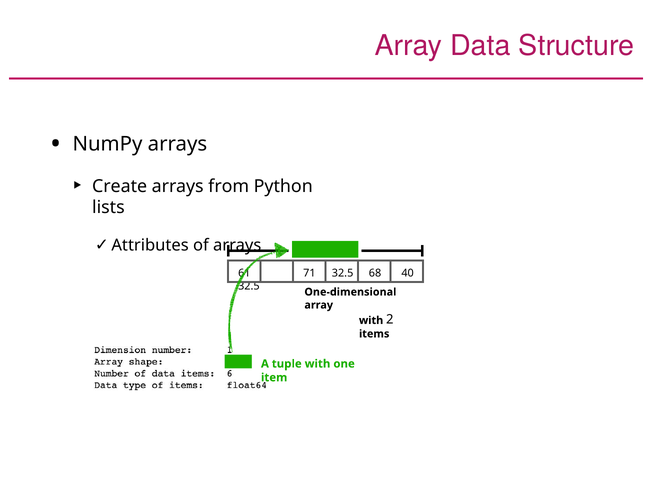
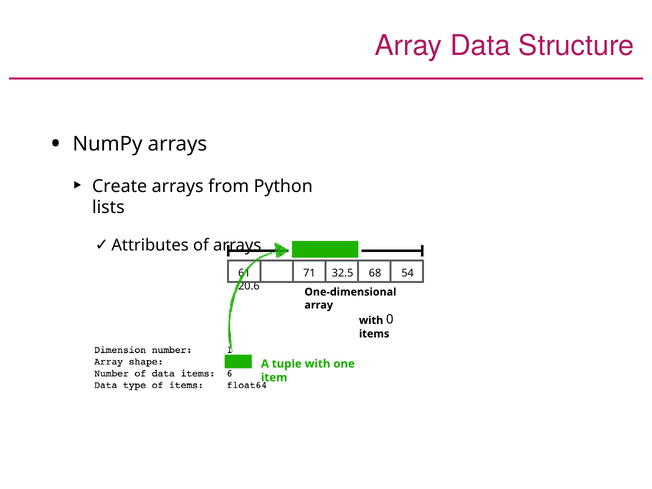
40: 40 -> 54 (408, 273)
32.5: 32.5 -> 20.6 (249, 286)
2: 2 -> 0 (390, 320)
